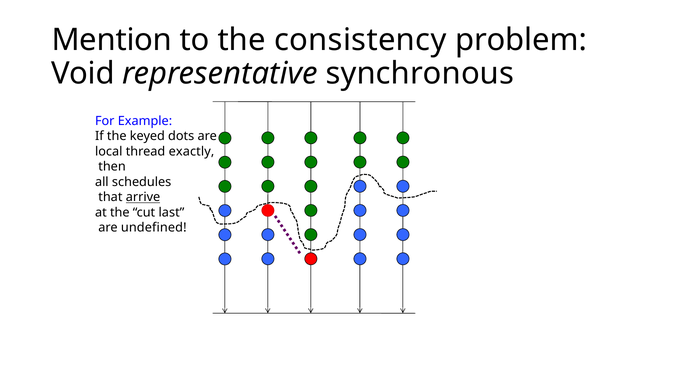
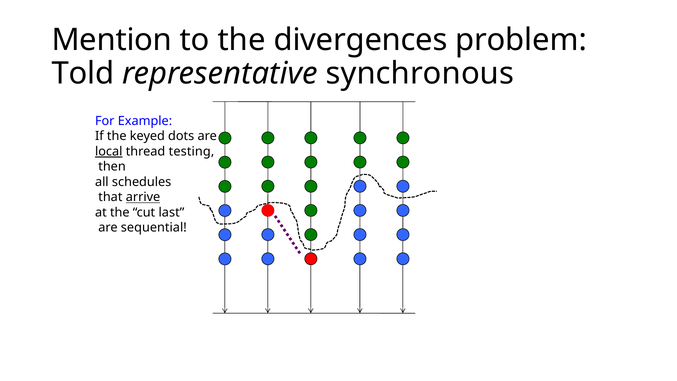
consistency: consistency -> divergences (361, 40)
Void: Void -> Told (83, 74)
local underline: none -> present (109, 151)
exactly: exactly -> testing (191, 151)
undefined: undefined -> sequential (154, 228)
